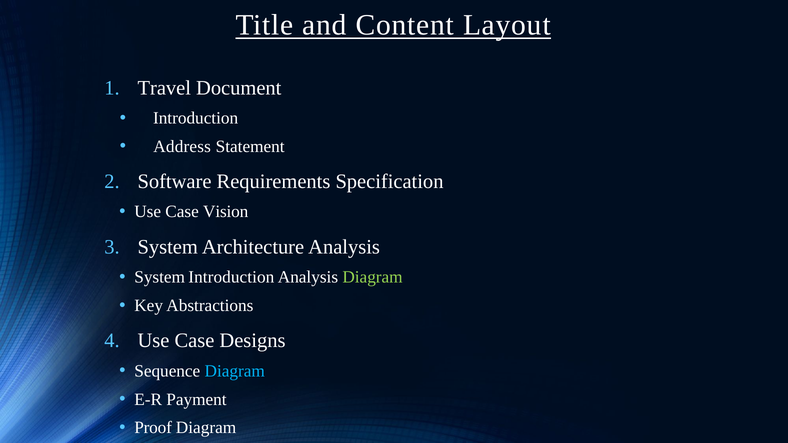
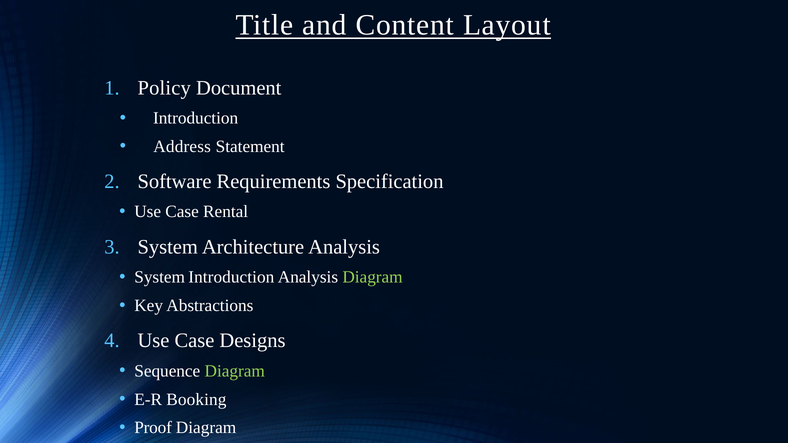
Travel: Travel -> Policy (164, 88)
Vision: Vision -> Rental (226, 212)
Diagram colour: light blue -> light green (235, 371)
Payment: Payment -> Booking (196, 400)
